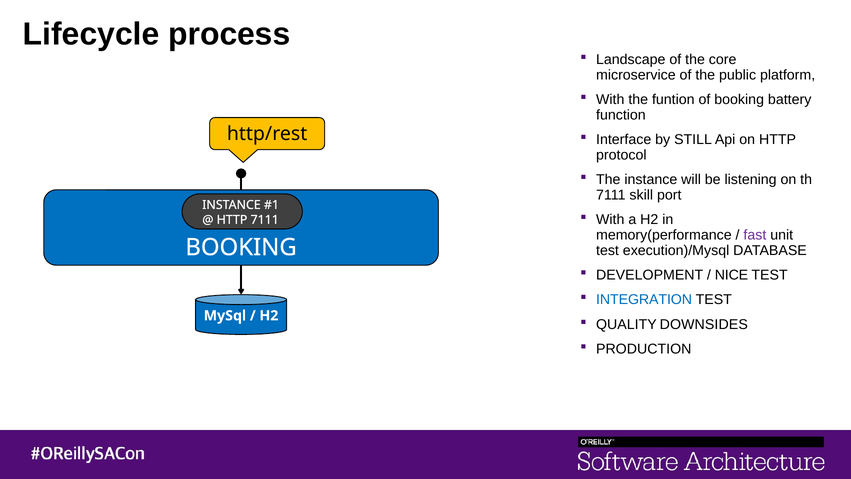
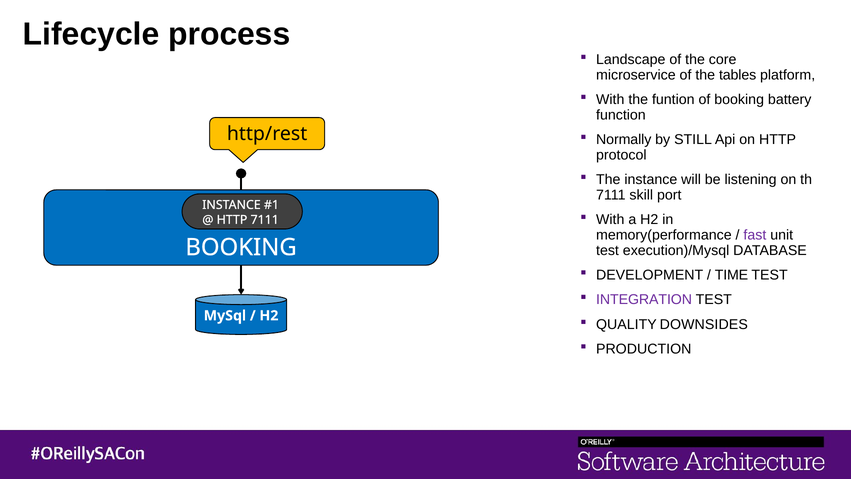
public: public -> tables (738, 75)
Interface: Interface -> Normally (624, 140)
NICE: NICE -> TIME (731, 275)
INTEGRATION colour: blue -> purple (644, 300)
